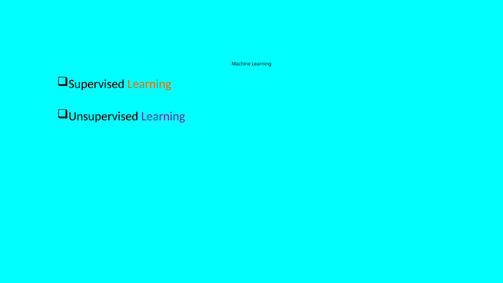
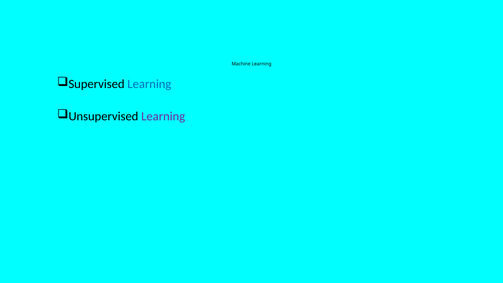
Learning colour: orange -> blue (149, 84)
